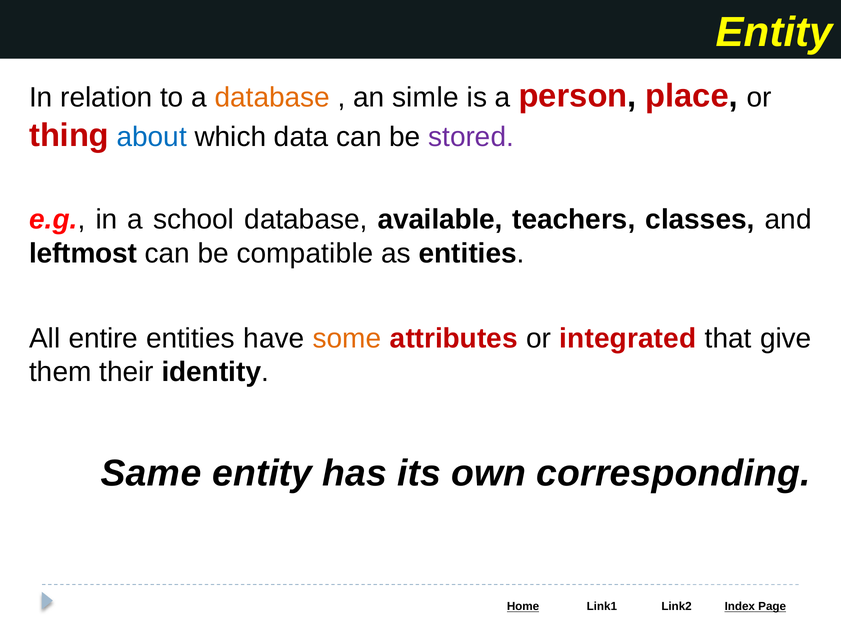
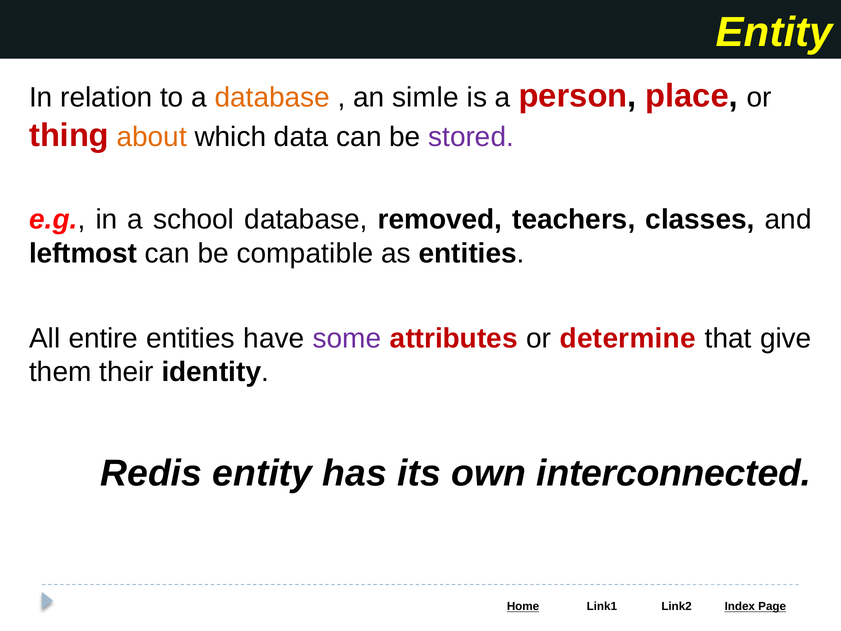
about colour: blue -> orange (152, 137)
available: available -> removed (440, 220)
some colour: orange -> purple (347, 338)
integrated: integrated -> determine (628, 338)
Same: Same -> Redis (151, 473)
corresponding: corresponding -> interconnected (674, 473)
